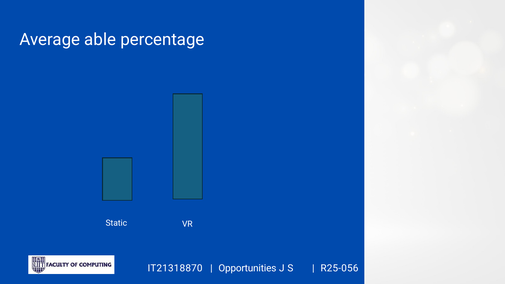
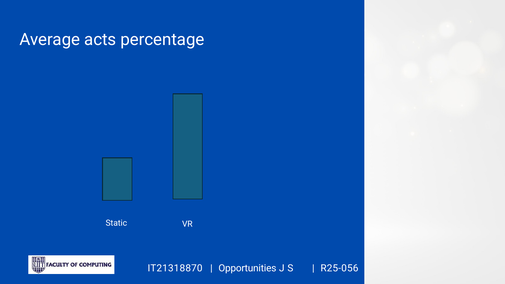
able: able -> acts (100, 39)
